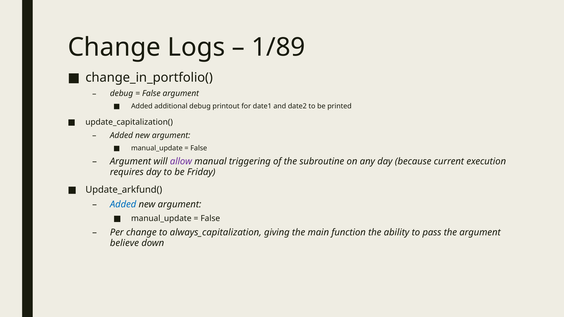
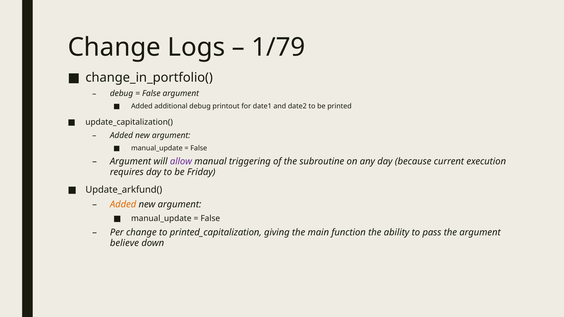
1/89: 1/89 -> 1/79 (278, 47)
Added colour: blue -> orange (123, 204)
always_capitalization: always_capitalization -> printed_capitalization (216, 233)
